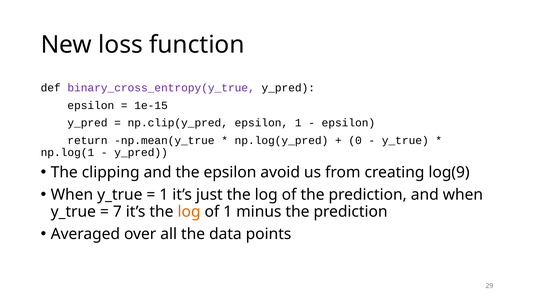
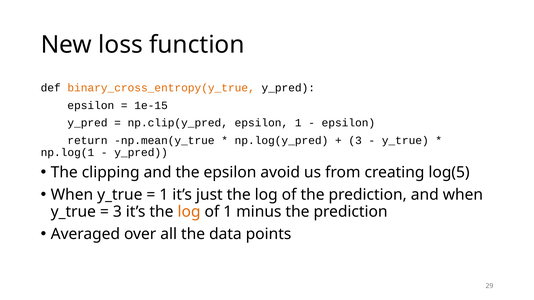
binary_cross_entropy(y_true colour: purple -> orange (161, 88)
0: 0 -> 3 (355, 141)
log(9: log(9 -> log(5 (449, 173)
7: 7 -> 3 (117, 212)
